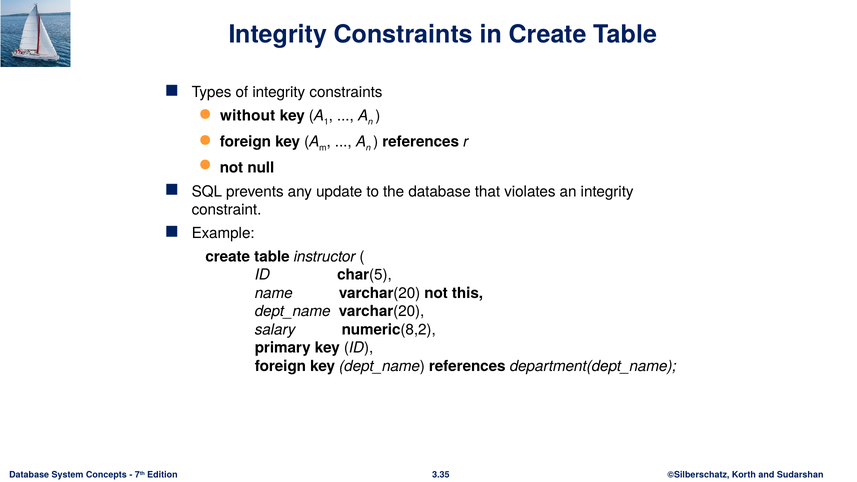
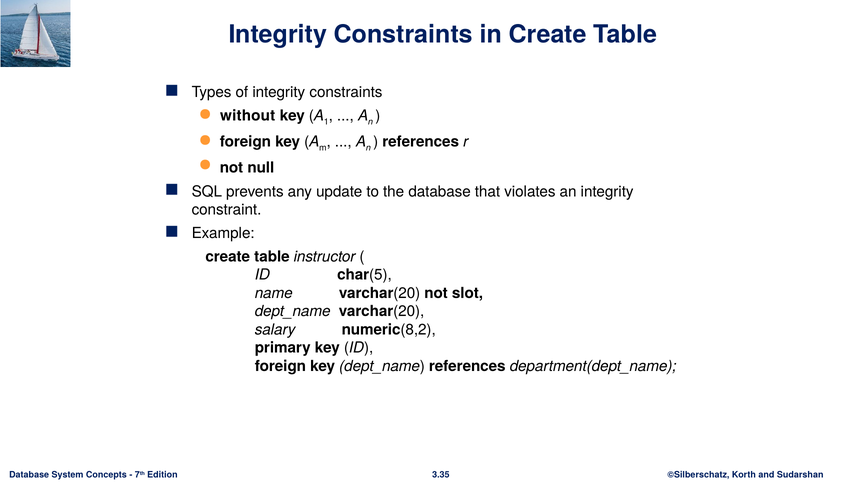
this: this -> slot (467, 293)
